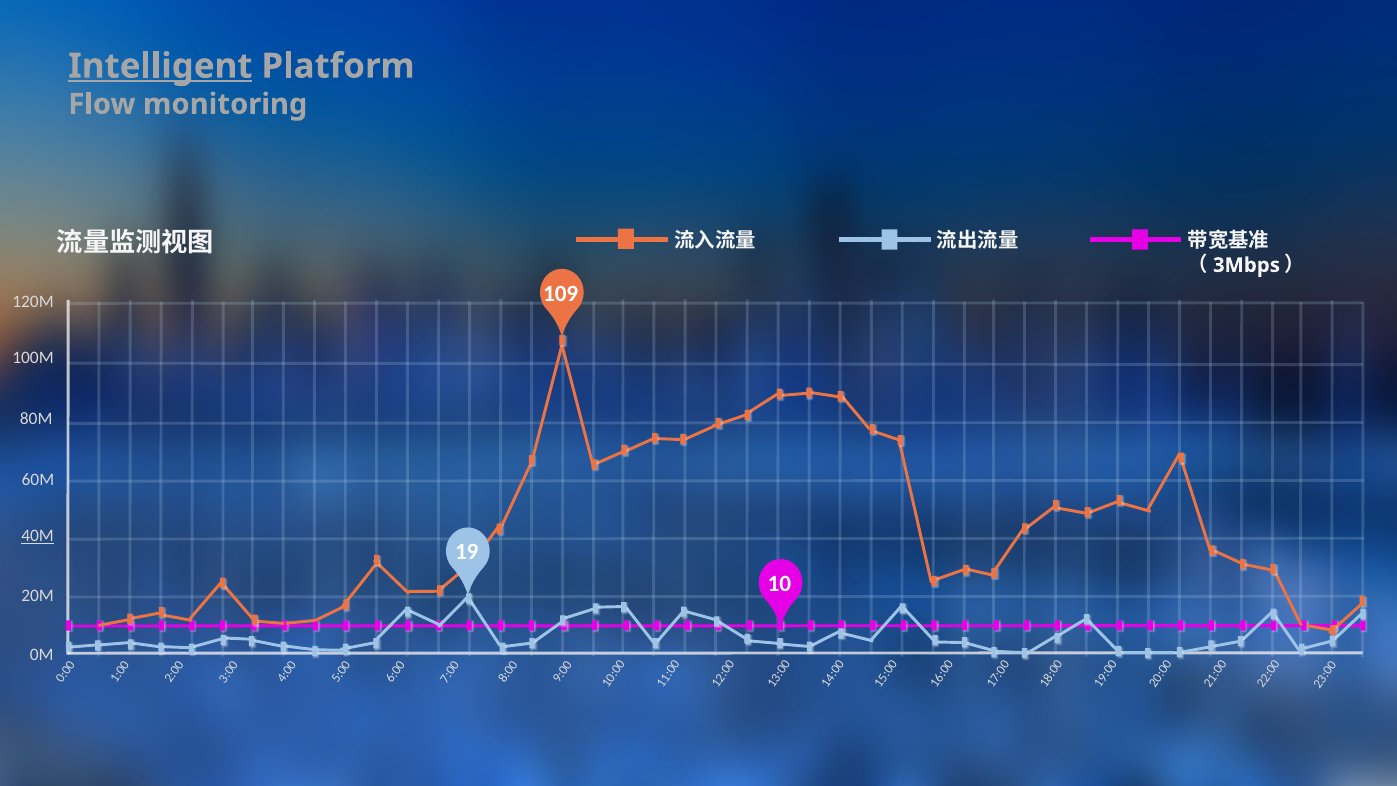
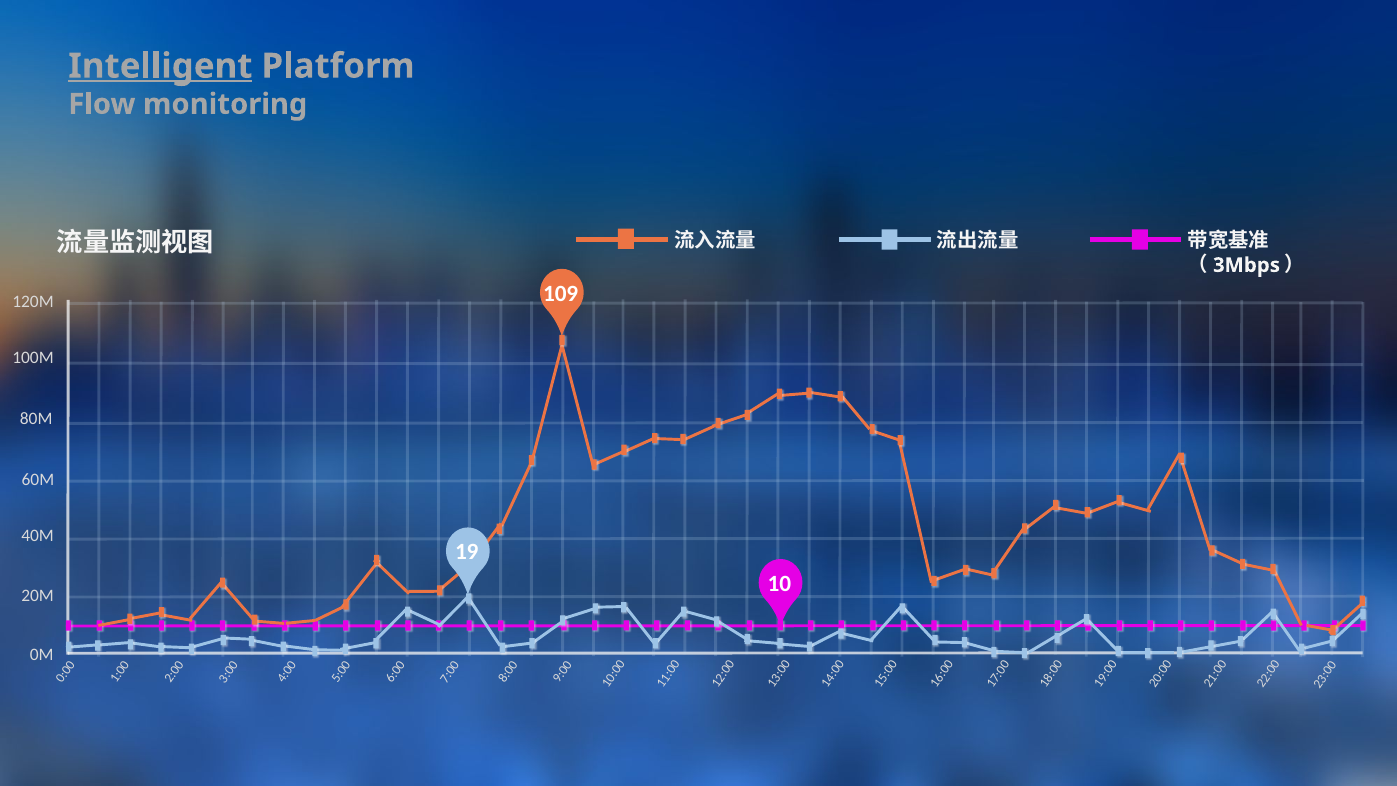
40M underline: present -> none (38, 536)
